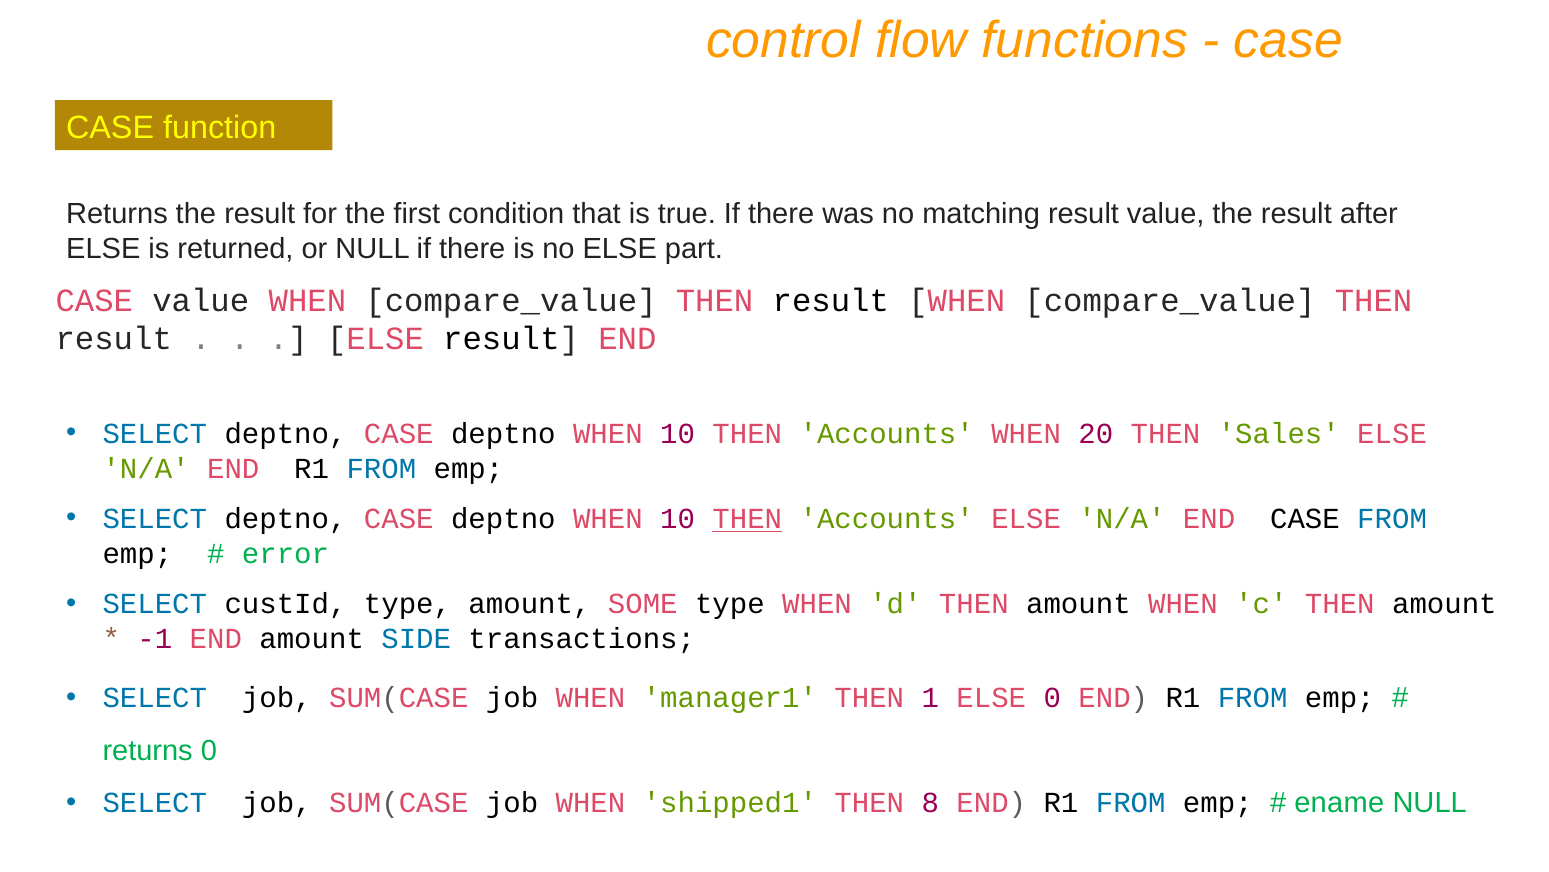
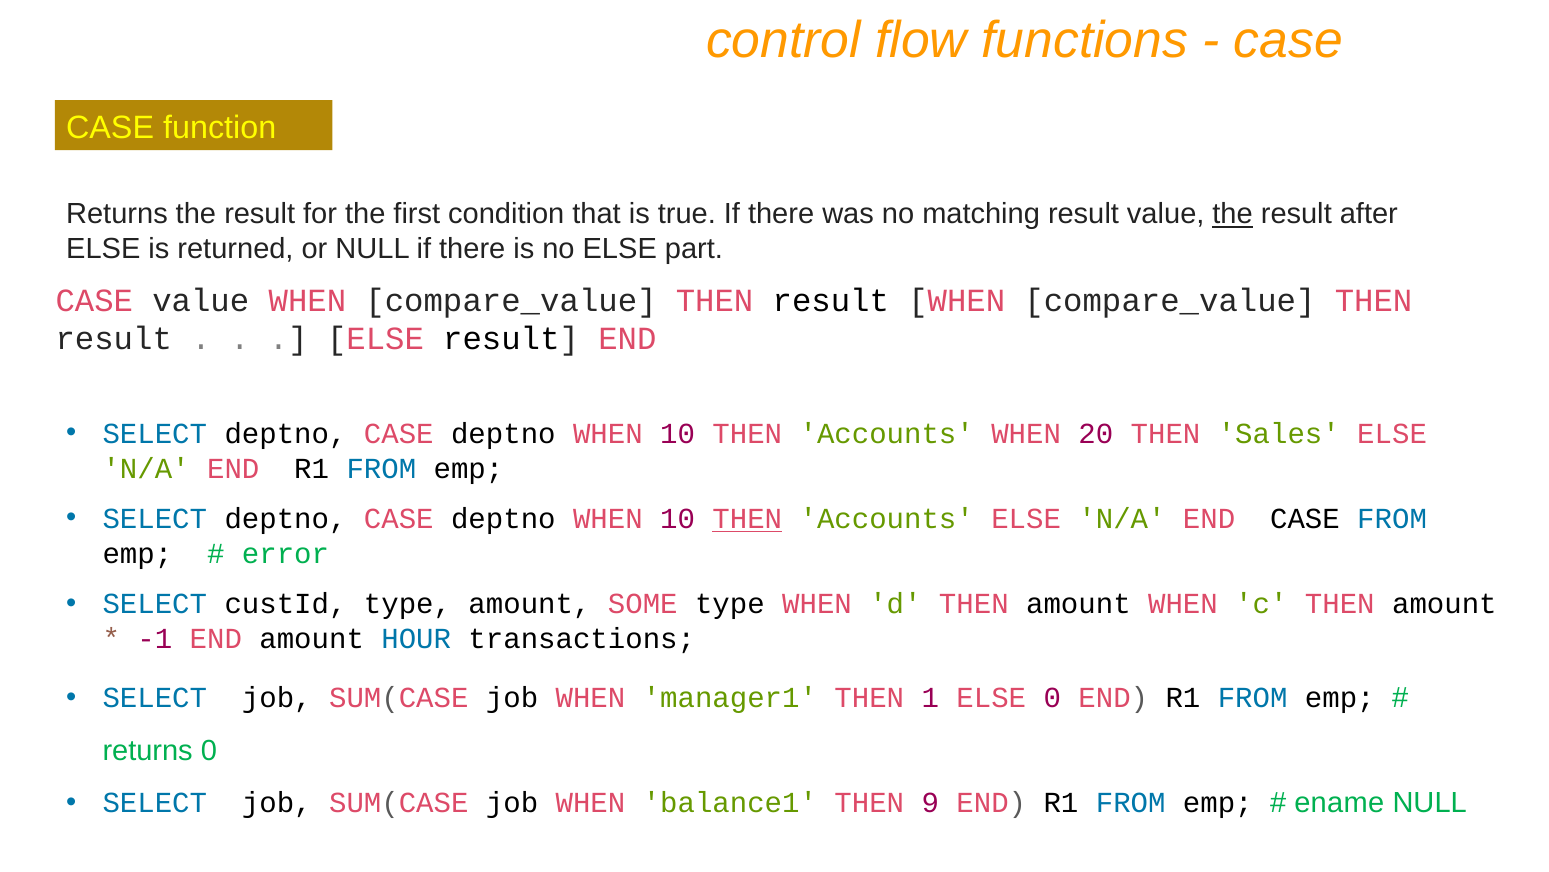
the underline: none -> present (1233, 214)
SIDE: SIDE -> HOUR (416, 639)
shipped1: shipped1 -> balance1 (730, 802)
8: 8 -> 9 (930, 802)
